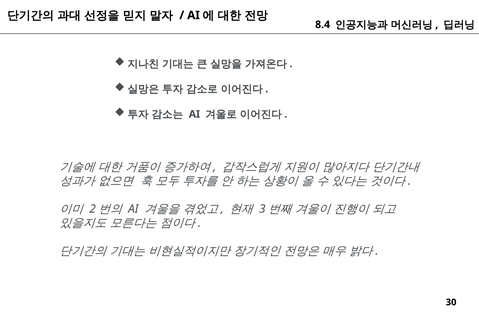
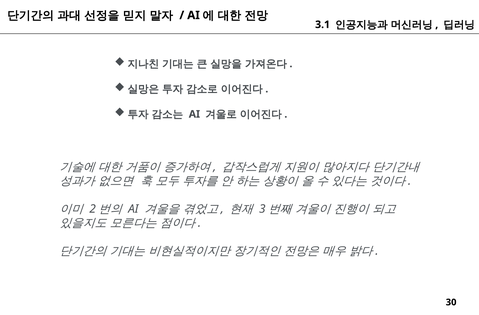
8.4: 8.4 -> 3.1 (323, 25)
